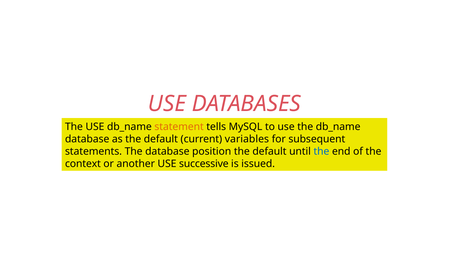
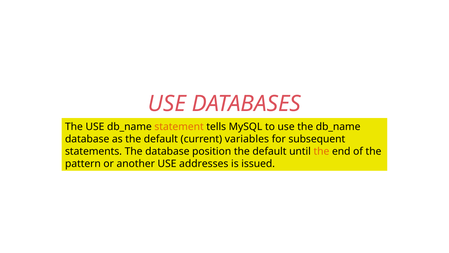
the colour: blue -> orange (321, 151)
context: context -> pattern (83, 163)
successive: successive -> addresses (204, 163)
